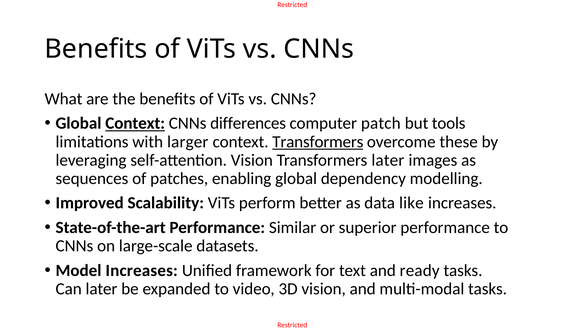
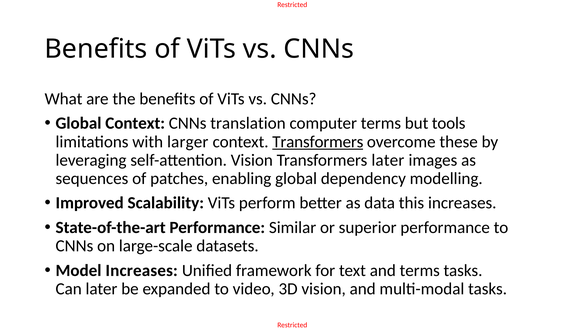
Context underline: present -> none (135, 123)
differences: differences -> translation (248, 123)
computer patch: patch -> terms (381, 123)
like: like -> this (411, 203)
and ready: ready -> terms (420, 270)
